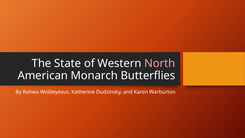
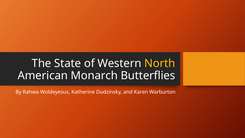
North colour: pink -> yellow (160, 63)
